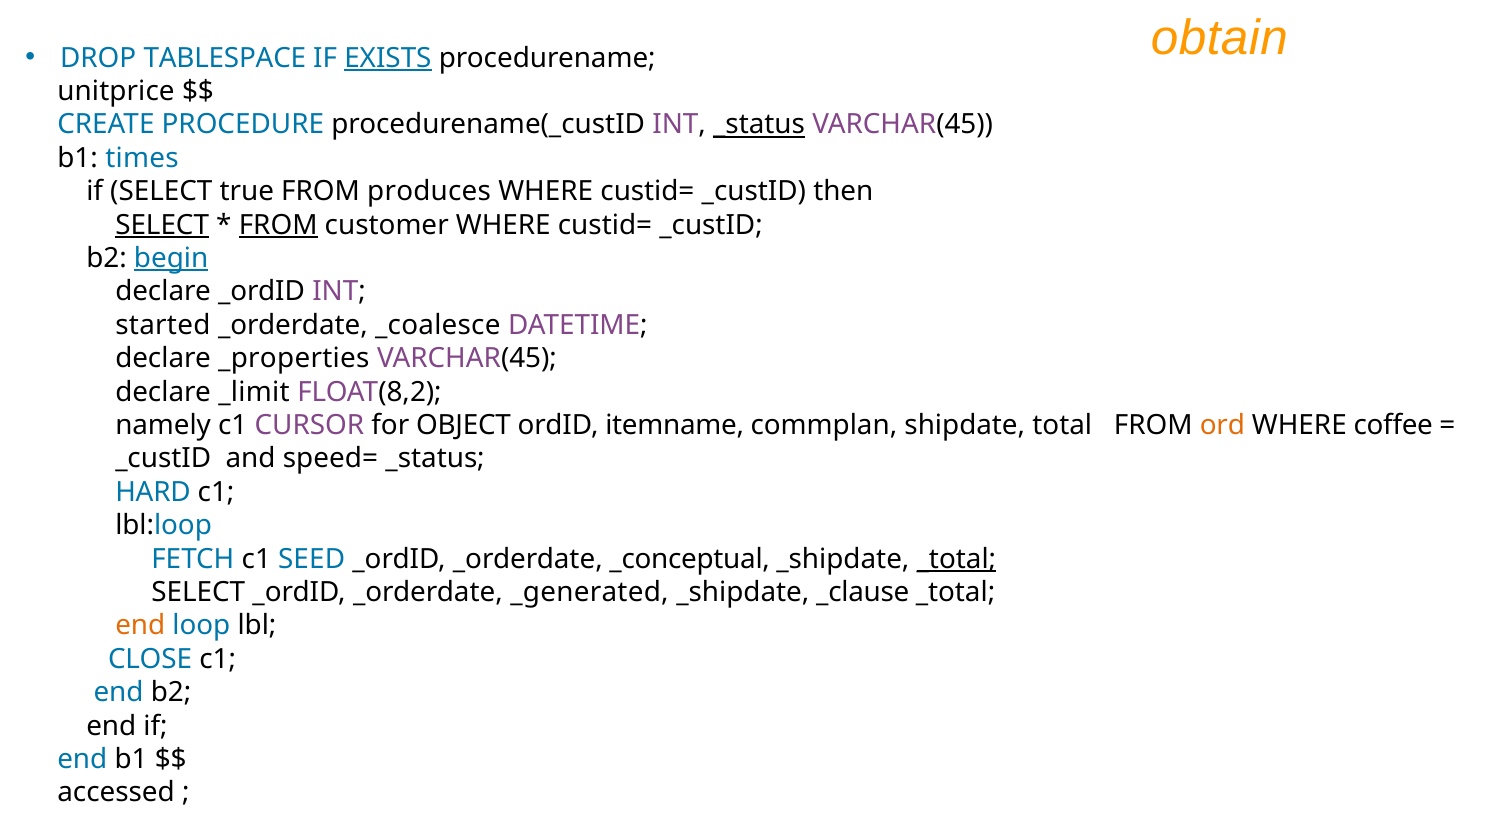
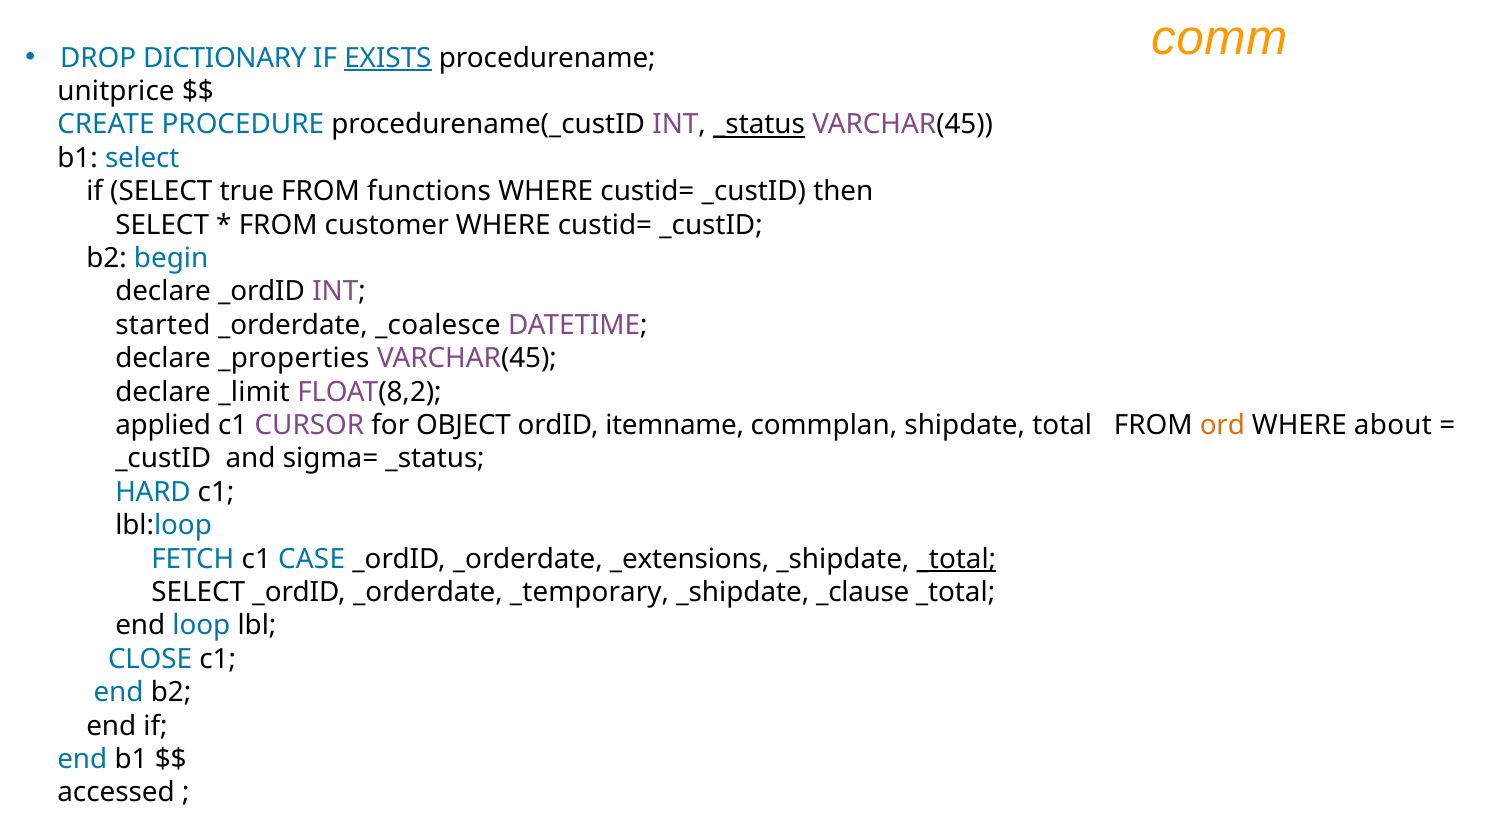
obtain: obtain -> comm (1219, 39)
TABLESPACE: TABLESPACE -> DICTIONARY (225, 58)
b1 times: times -> select (142, 158)
produces: produces -> functions (429, 192)
SELECT underline: present -> none (162, 225)
FROM underline: present -> none (278, 225)
begin underline: present -> none (171, 258)
namely: namely -> applied (163, 425)
coffee: coffee -> about (1393, 425)
speed=: speed= -> sigma= (330, 459)
SEED: SEED -> CASE (312, 559)
_conceptual: _conceptual -> _extensions (690, 559)
_generated: _generated -> _temporary (590, 593)
end colour: orange -> black (140, 626)
